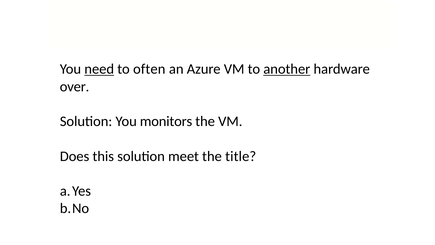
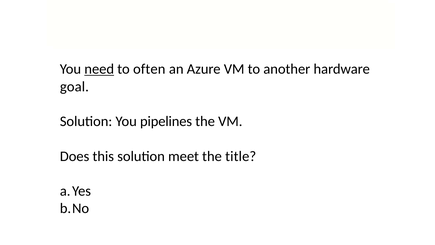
another underline: present -> none (287, 69)
over: over -> goal (74, 86)
monitors: monitors -> pipelines (166, 121)
